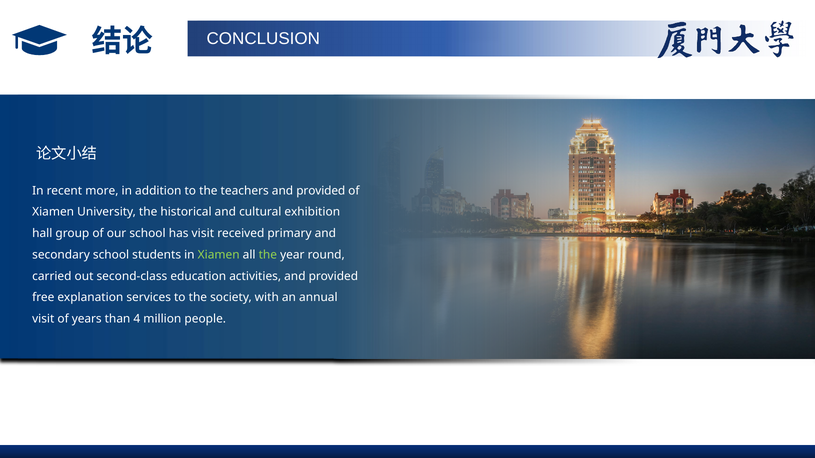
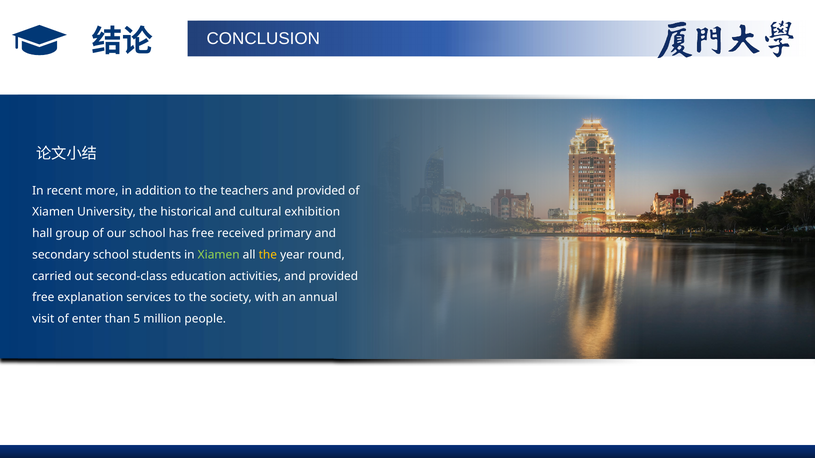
has visit: visit -> free (203, 234)
the colour: light green -> yellow (268, 255)
years: years -> enter (87, 319)
4: 4 -> 5 (137, 319)
